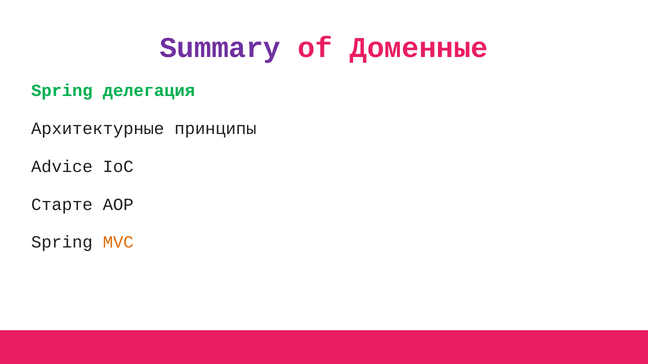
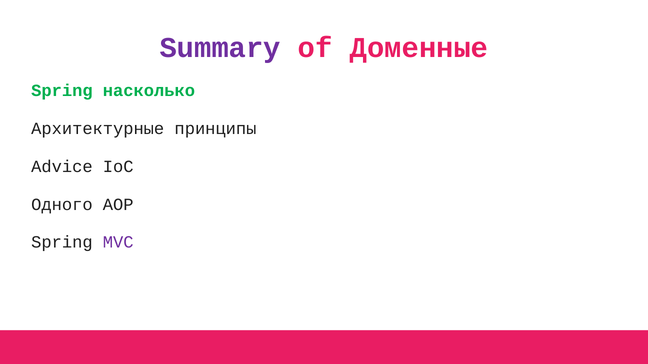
делегация: делегация -> насколько (149, 91)
Старте: Старте -> Одного (62, 205)
MVC colour: orange -> purple (118, 243)
